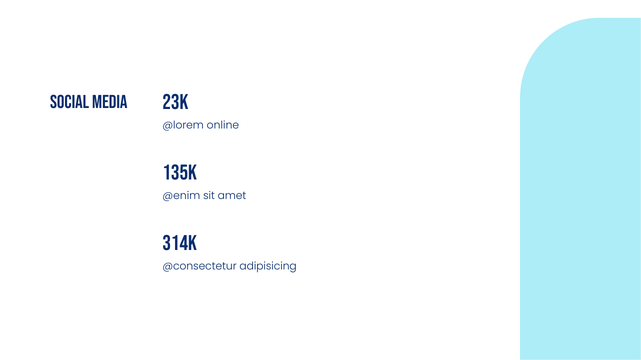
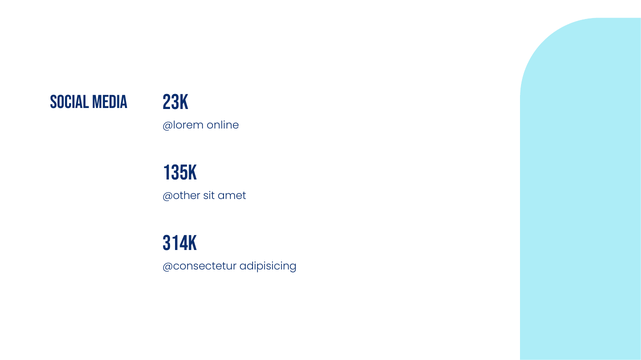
@enim: @enim -> @other (181, 196)
